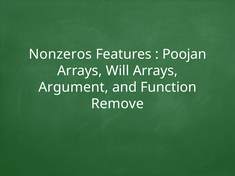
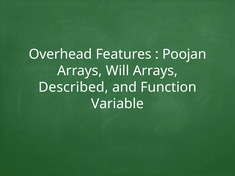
Nonzeros: Nonzeros -> Overhead (60, 54)
Argument: Argument -> Described (73, 87)
Remove: Remove -> Variable (117, 104)
